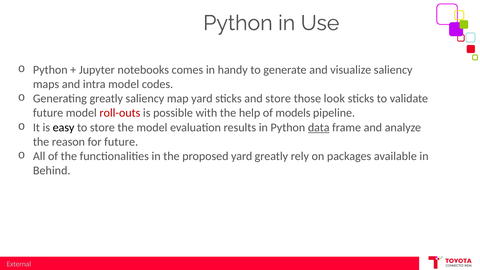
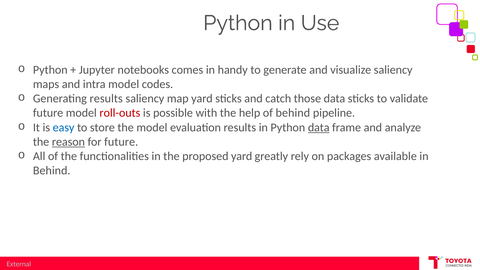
Generating greatly: greatly -> results (106, 99)
and store: store -> catch (278, 99)
those look: look -> data (334, 99)
of models: models -> behind (293, 113)
easy colour: black -> blue (64, 127)
reason underline: none -> present (68, 142)
